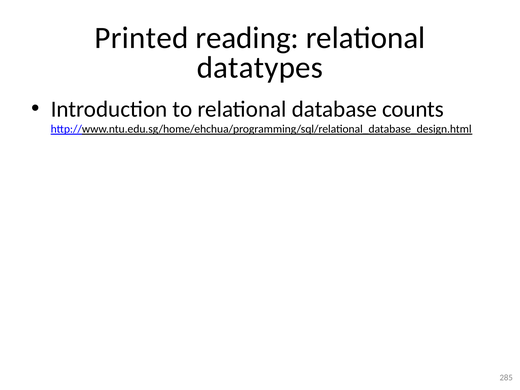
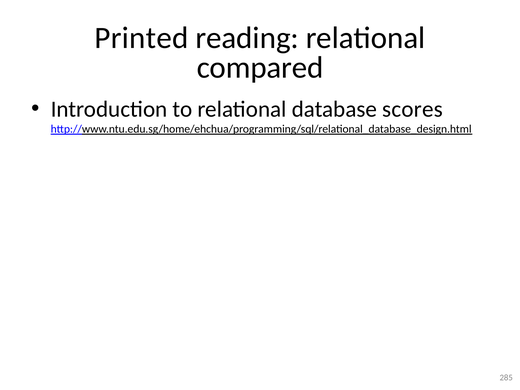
datatypes: datatypes -> compared (260, 68)
counts: counts -> scores (413, 109)
